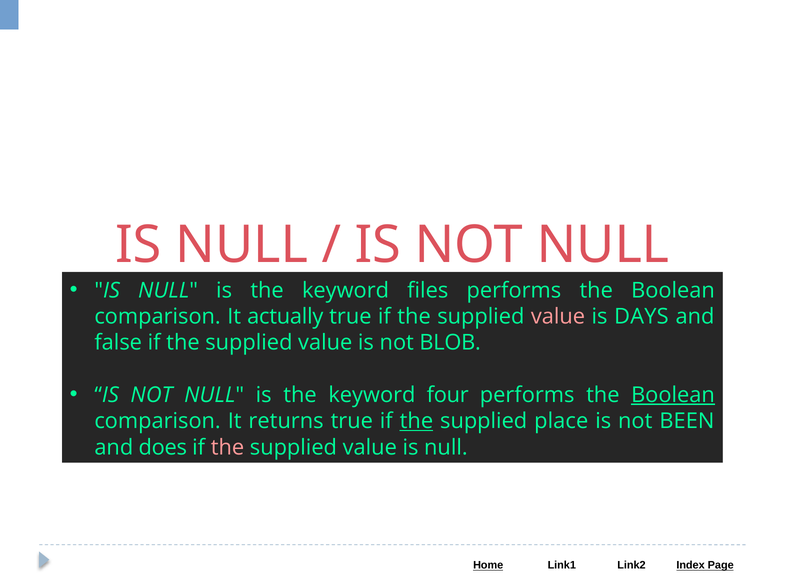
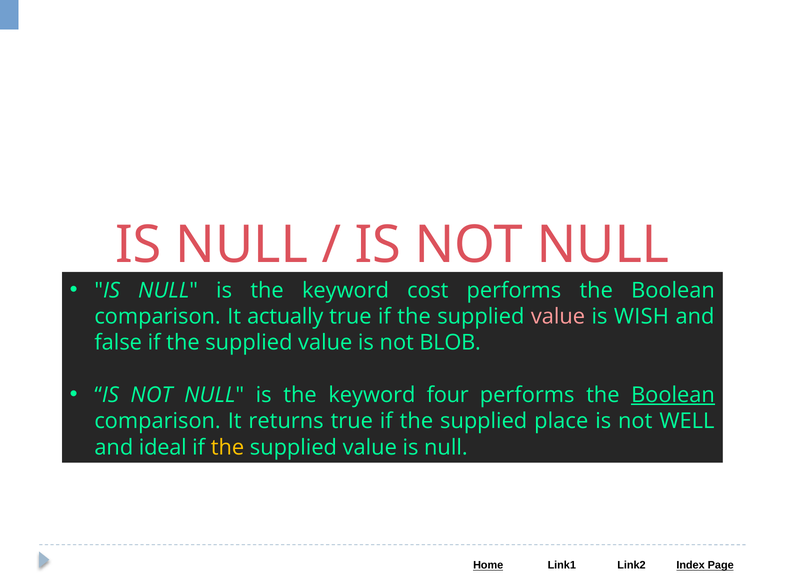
files: files -> cost (428, 291)
DAYS: DAYS -> WISH (641, 317)
the underline: present -> none (416, 422)
BEEN: BEEN -> WELL (687, 422)
does: does -> ideal (163, 448)
the colour: pink -> yellow (227, 448)
